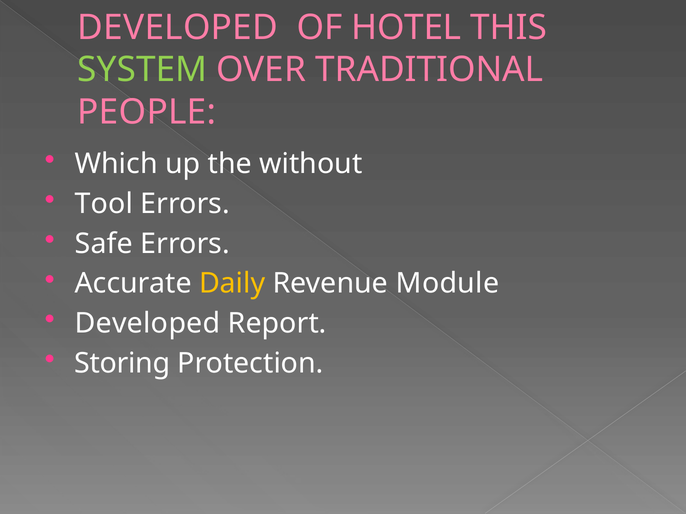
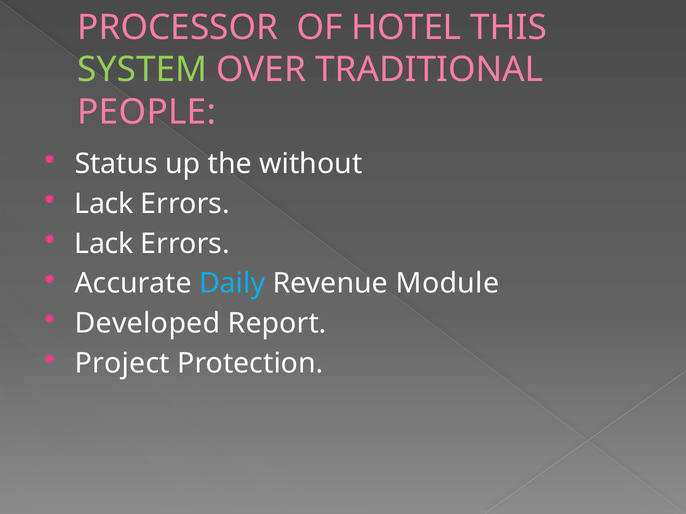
DEVELOPED: DEVELOPED -> PROCESSOR (178, 28)
Which: Which -> Status (116, 164)
Tool: Tool -> Lack (104, 204)
Safe: Safe -> Lack (104, 244)
Daily colour: yellow -> light blue (232, 284)
Storing: Storing -> Project (122, 364)
